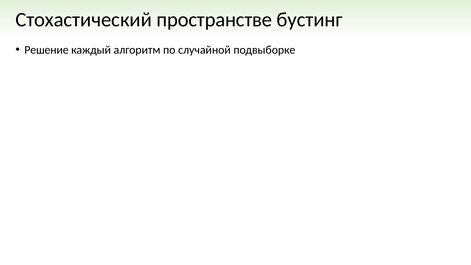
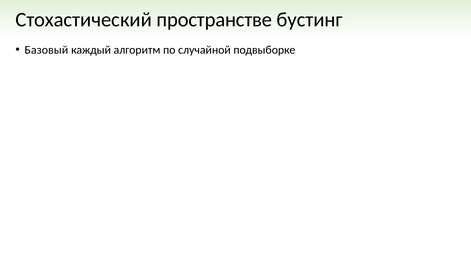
Решение: Решение -> Базовый (46, 50)
